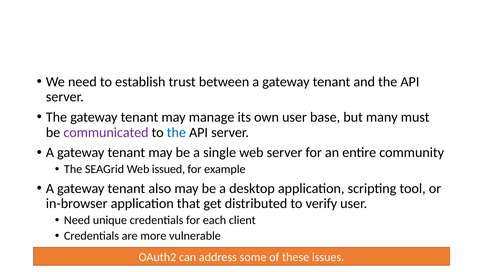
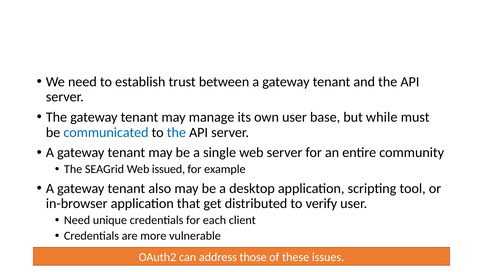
many: many -> while (382, 117)
communicated colour: purple -> blue (106, 132)
some: some -> those (253, 257)
